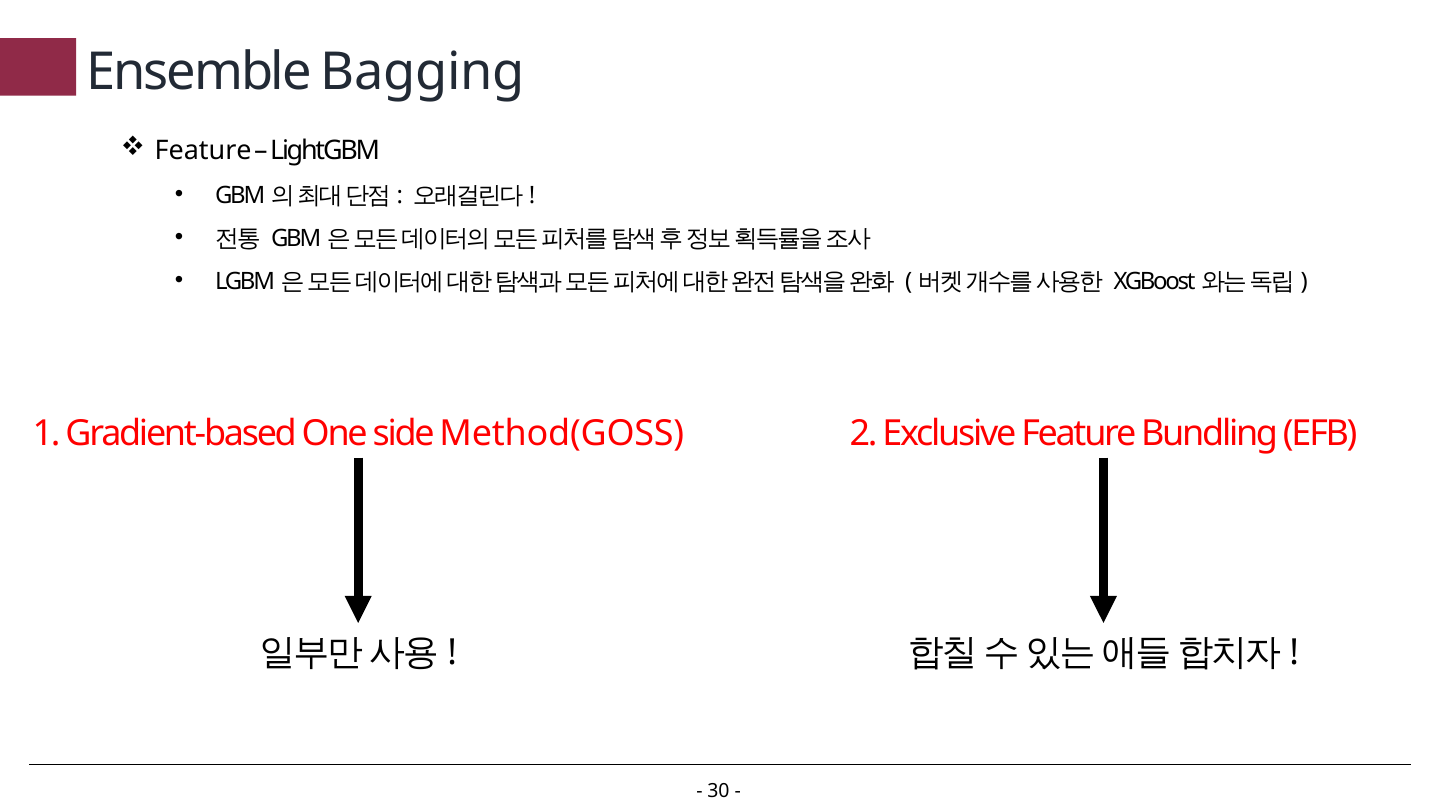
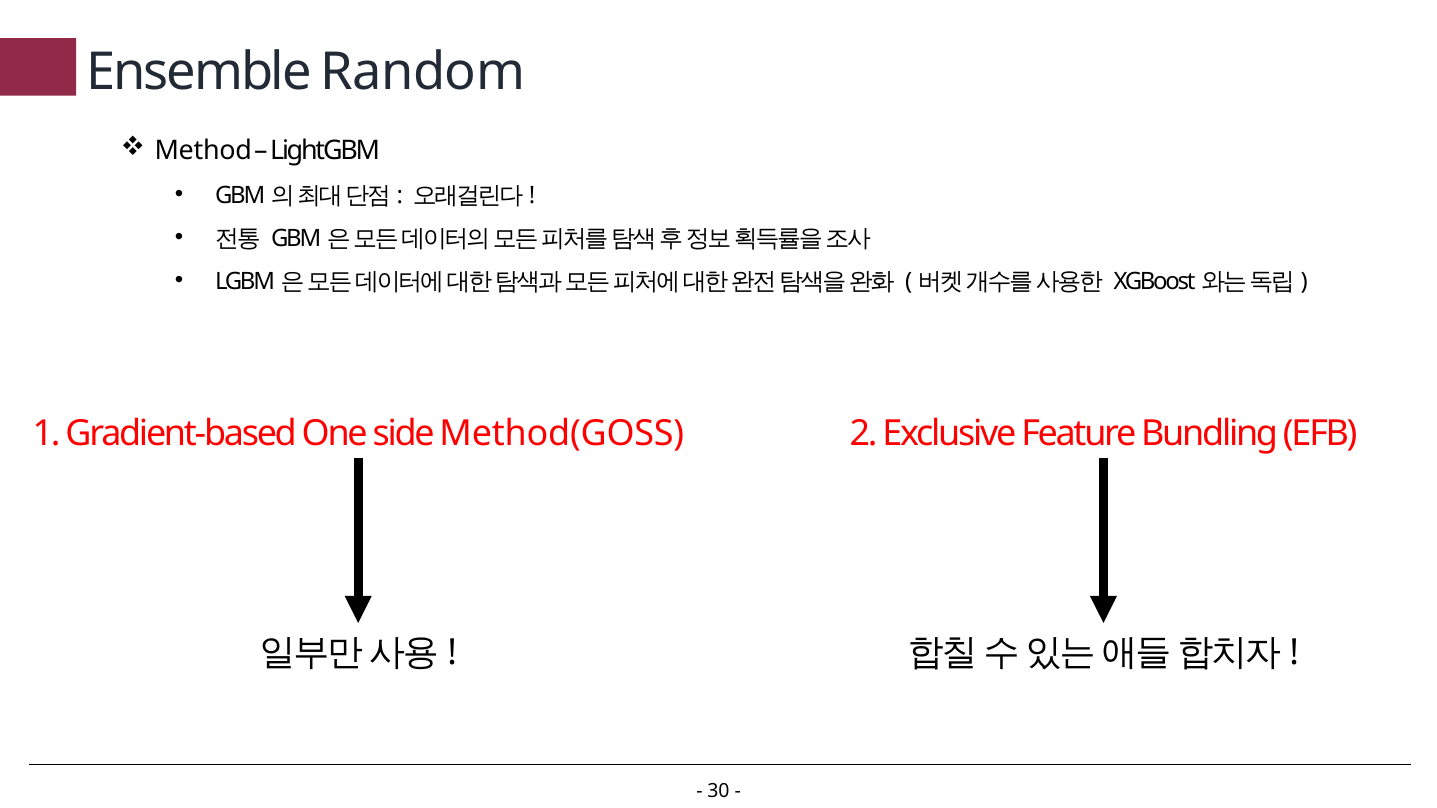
Bagging: Bagging -> Random (423, 72)
Feature: Feature -> Method (203, 151)
